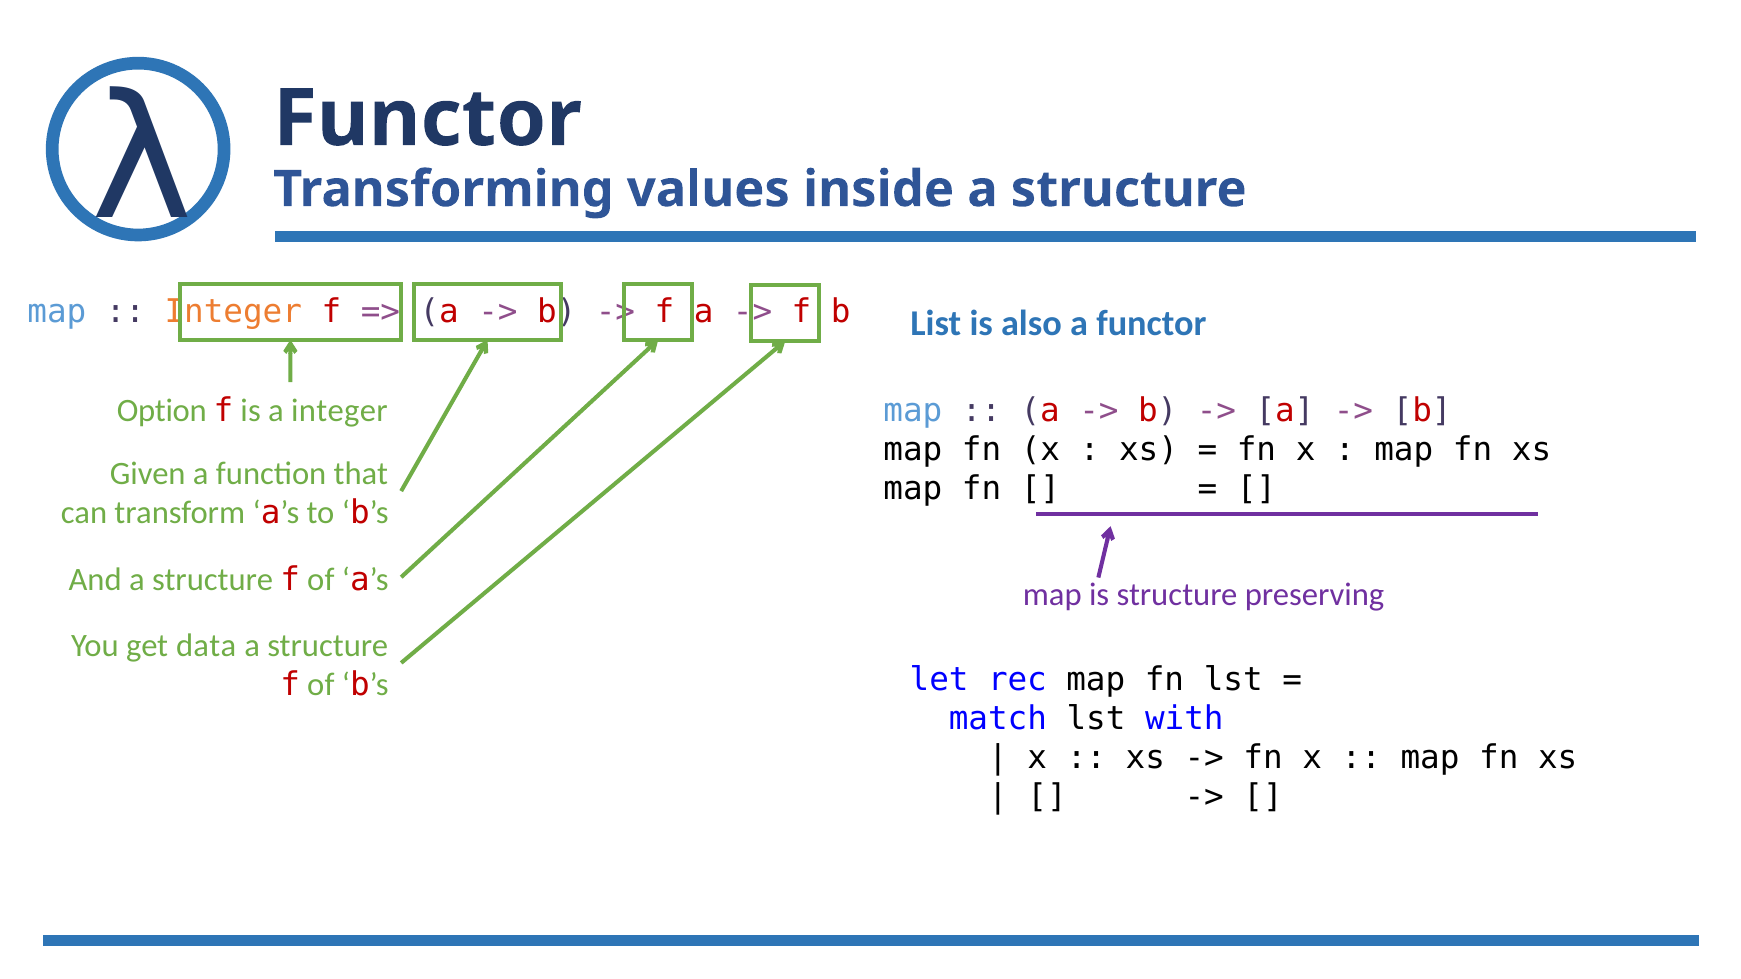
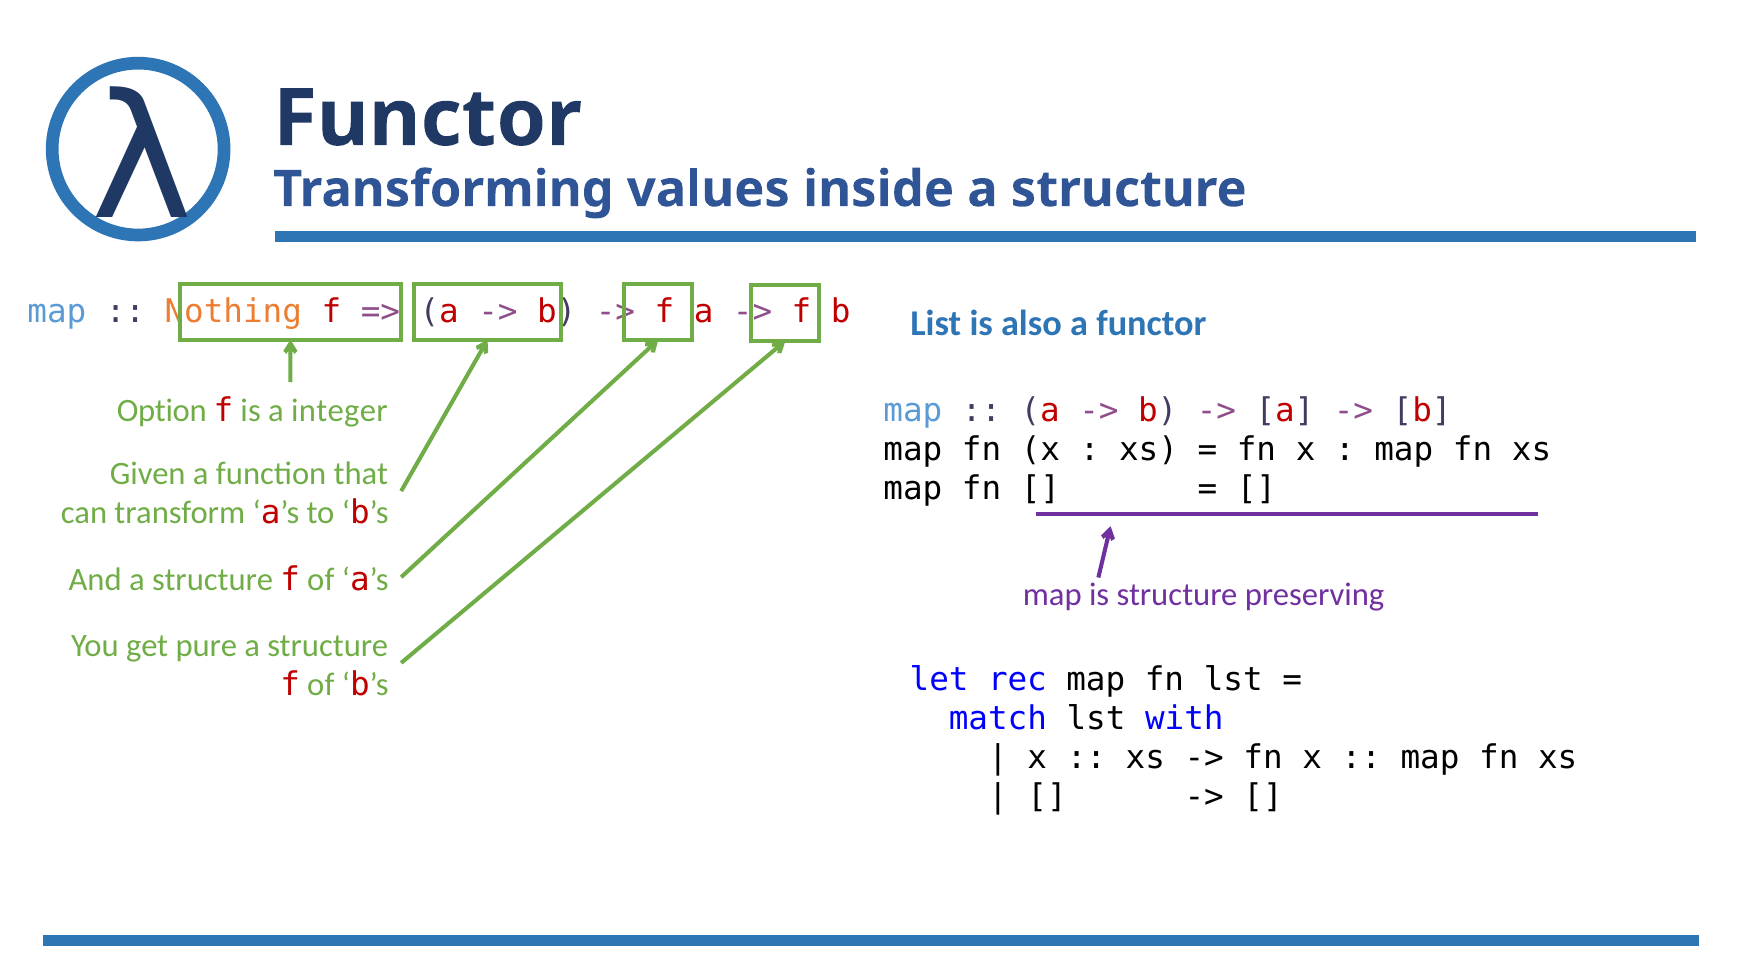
Integer: Integer -> Nothing (233, 312)
data: data -> pure (206, 646)
